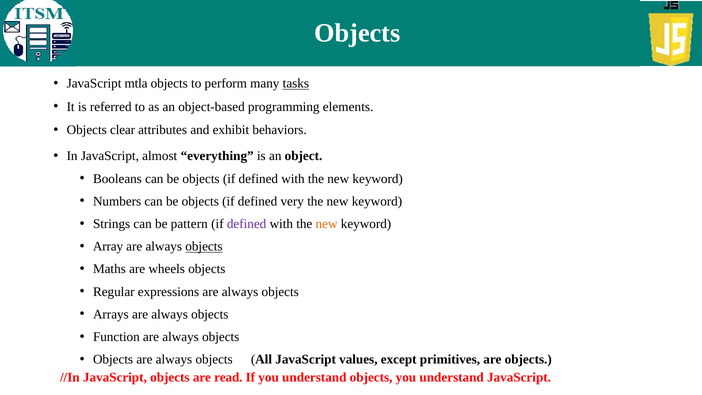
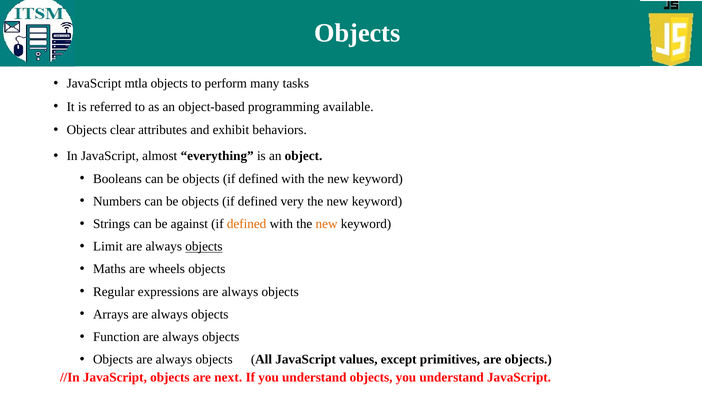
tasks underline: present -> none (296, 84)
elements: elements -> available (348, 107)
pattern: pattern -> against (189, 224)
defined colour: purple -> orange (247, 224)
Array: Array -> Limit (108, 246)
read: read -> next (228, 377)
